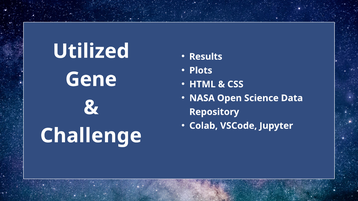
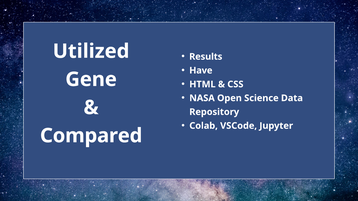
Plots: Plots -> Have (201, 71)
Challenge: Challenge -> Compared (91, 136)
